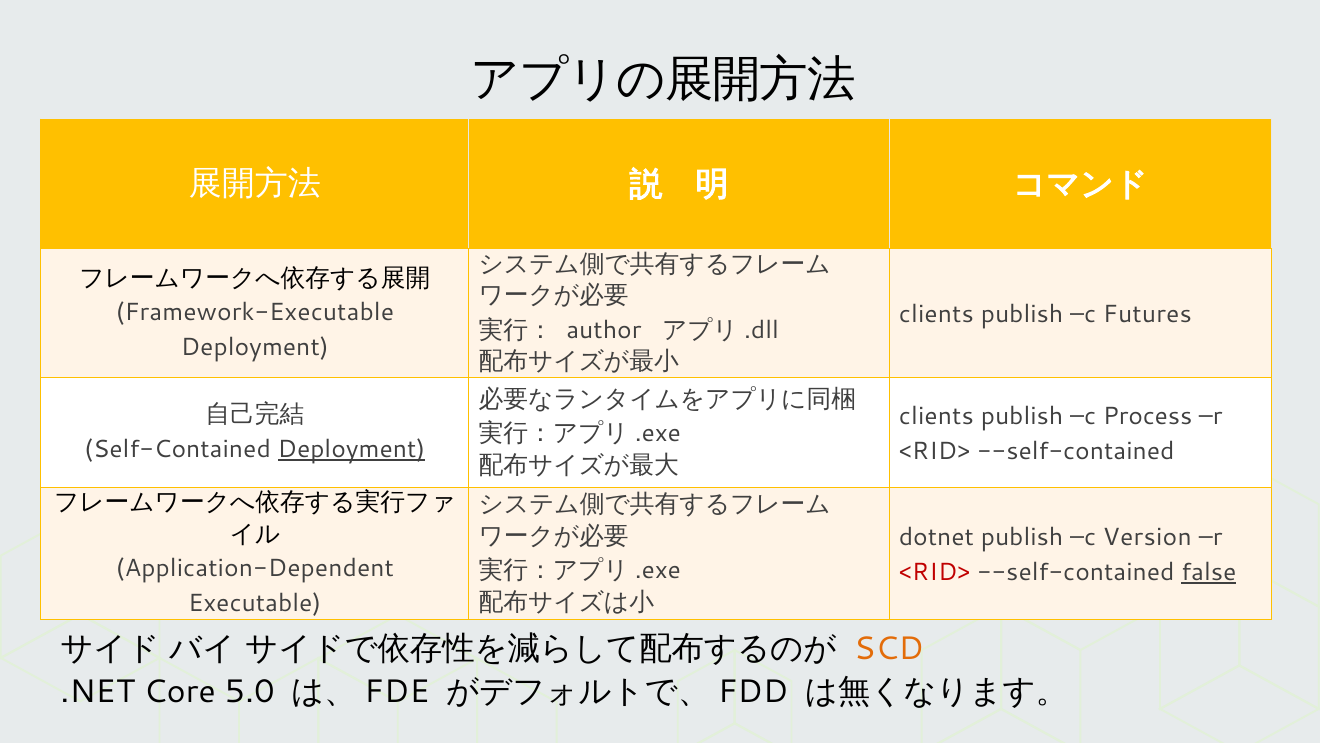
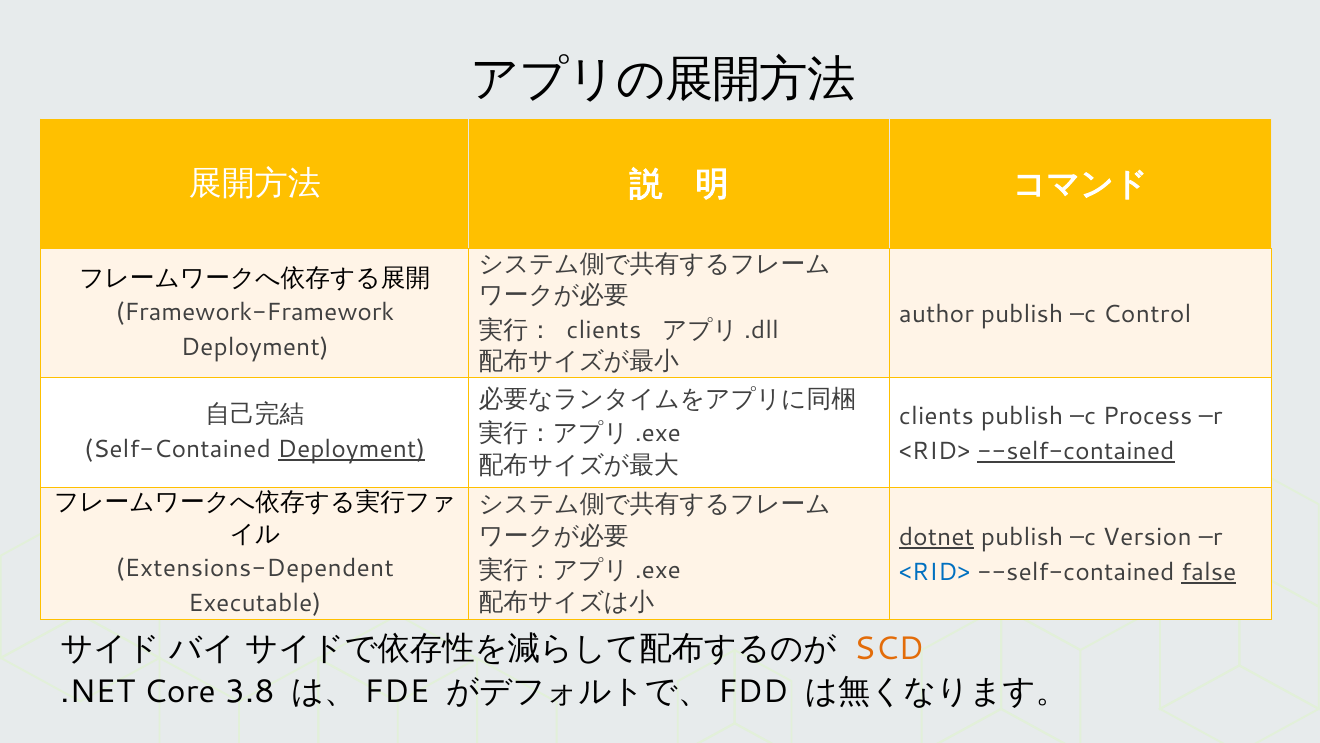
Framework-Executable: Framework-Executable -> Framework-Framework (255, 312)
clients: clients -> author (936, 314)
Futures: Futures -> Control (1147, 314)
author: author -> clients (604, 330)
--self-contained underline: none -> present (1076, 451)
dotnet underline: none -> present (936, 537)
Application-Dependent: Application-Dependent -> Extensions-Dependent (255, 568)
<RID> colour: red -> blue (935, 572)
5.0: 5.0 -> 3.8 (250, 692)
